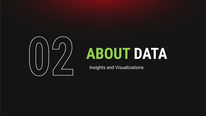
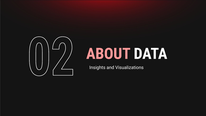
ABOUT colour: light green -> pink (108, 54)
